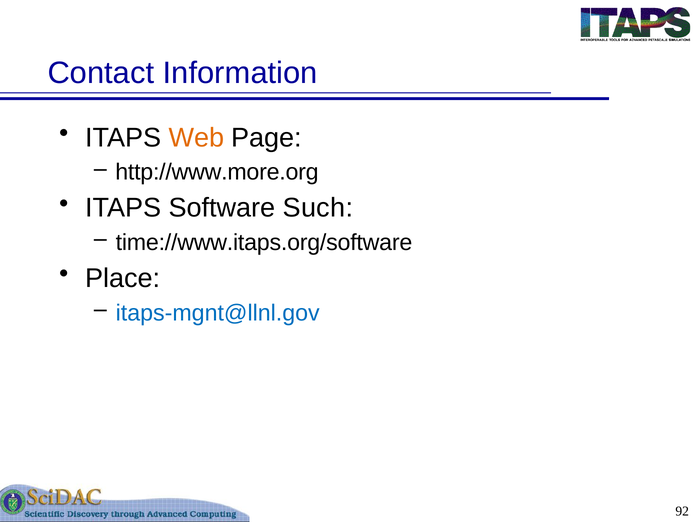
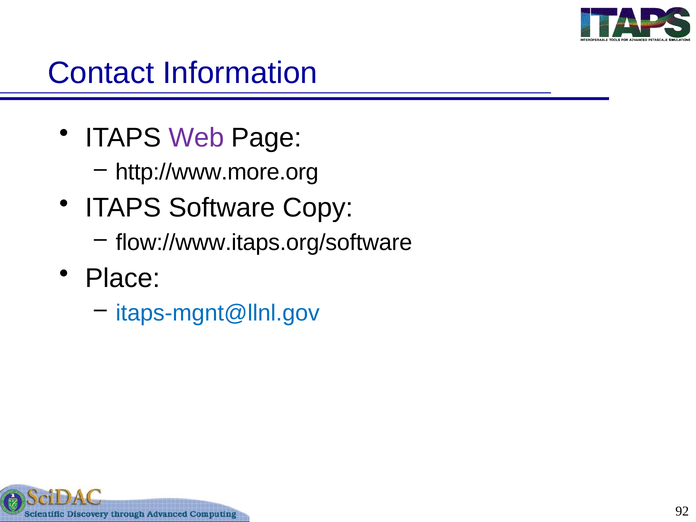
Web colour: orange -> purple (196, 138)
Such: Such -> Copy (318, 208)
time://www.itaps.org/software: time://www.itaps.org/software -> flow://www.itaps.org/software (264, 243)
